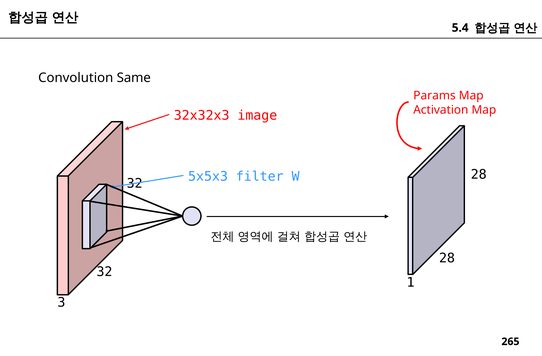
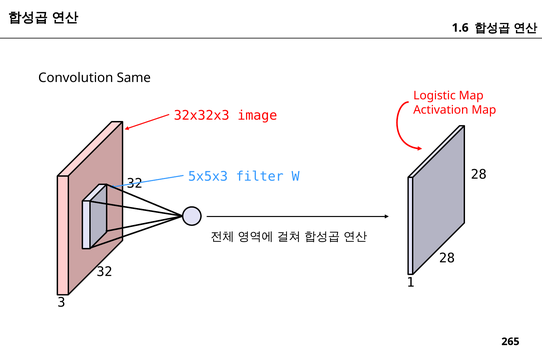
5.4: 5.4 -> 1.6 (460, 28)
Params: Params -> Logistic (435, 96)
